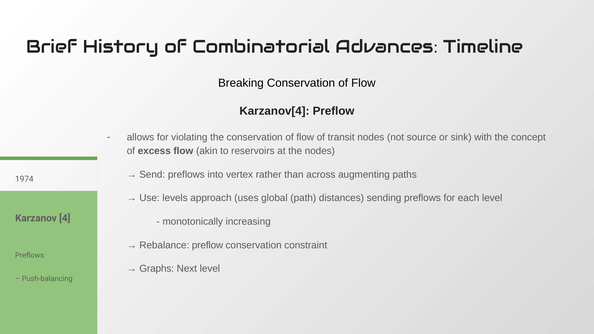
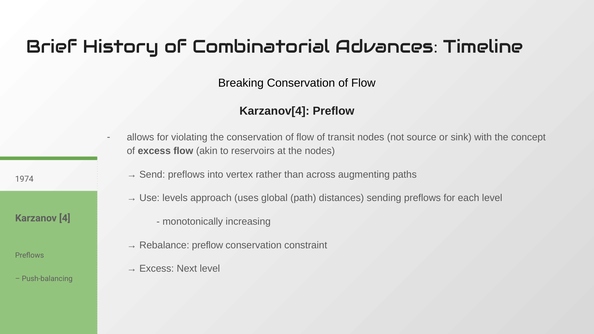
Graphs: Graphs -> Excess (157, 269)
